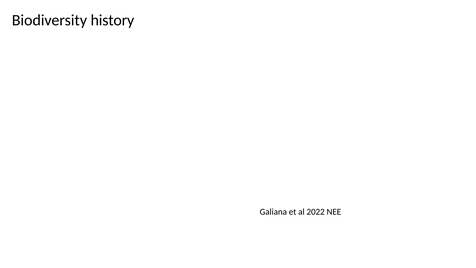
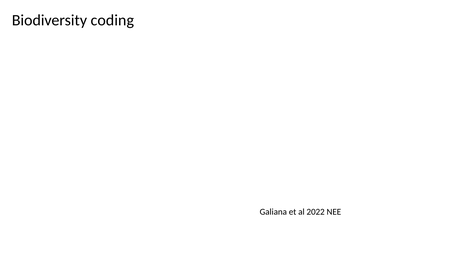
history: history -> coding (112, 20)
